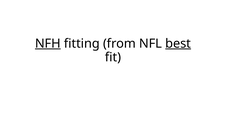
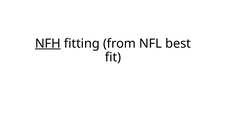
best underline: present -> none (178, 44)
